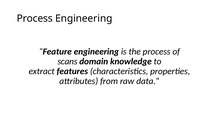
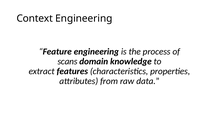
Process: Process -> Context (35, 18)
